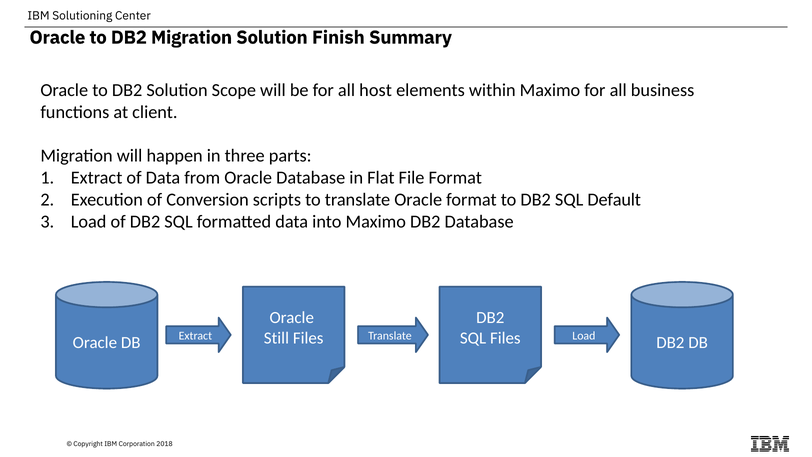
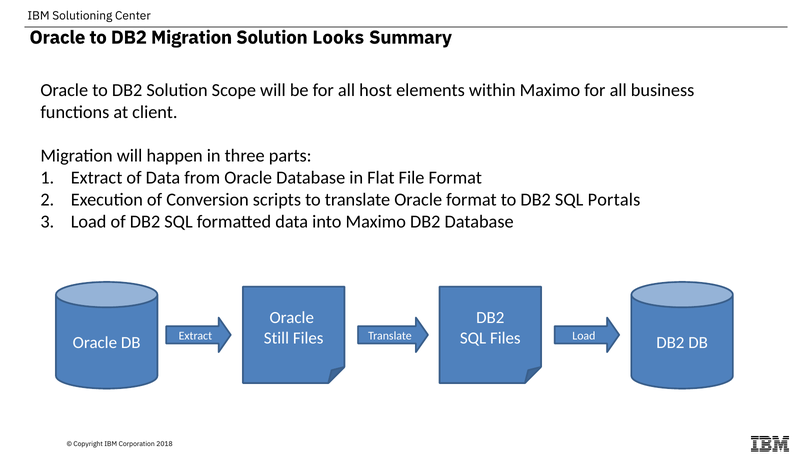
Finish: Finish -> Looks (338, 37)
Default: Default -> Portals (614, 200)
